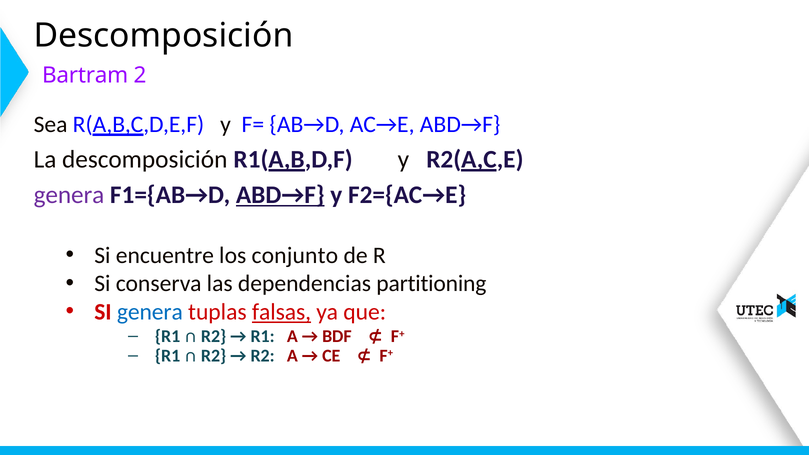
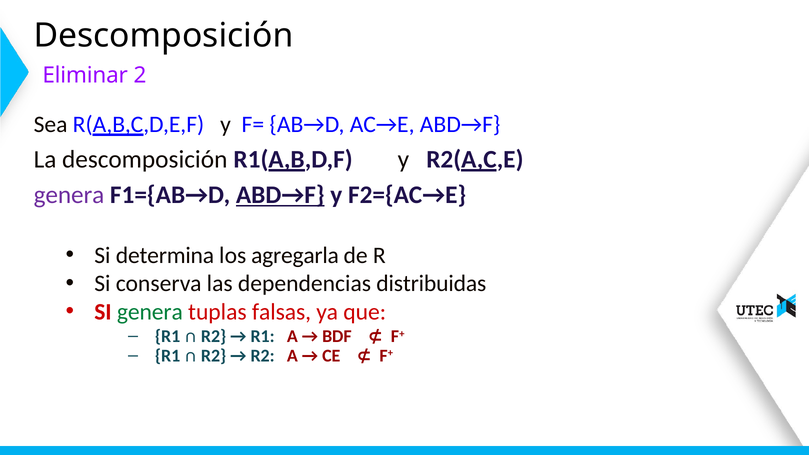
Bartram: Bartram -> Eliminar (85, 76)
encuentre: encuentre -> determina (165, 255)
conjunto: conjunto -> agregarla (295, 255)
partitioning: partitioning -> distribuidas (431, 284)
genera colour: blue -> green (150, 312)
falsas underline: present -> none (282, 312)
